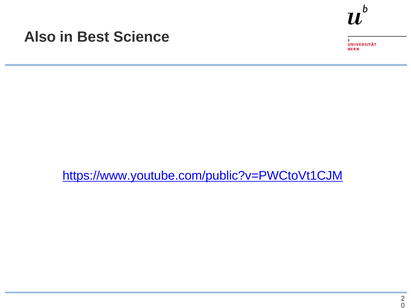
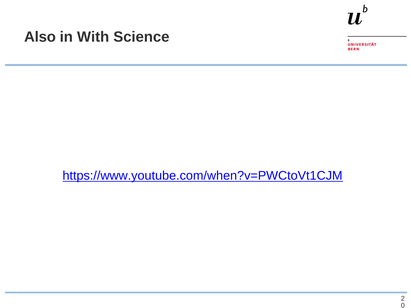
Best: Best -> With (93, 37)
https://www.youtube.com/public?v=PWCtoVt1CJM: https://www.youtube.com/public?v=PWCtoVt1CJM -> https://www.youtube.com/when?v=PWCtoVt1CJM (203, 176)
